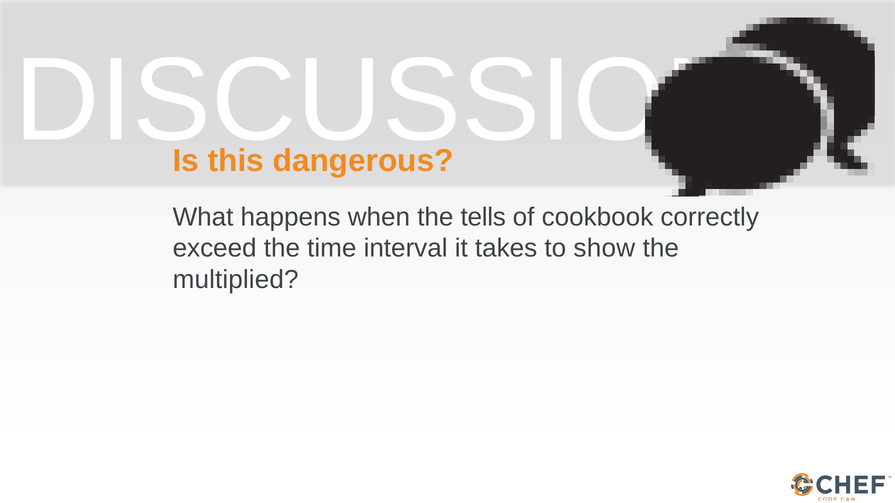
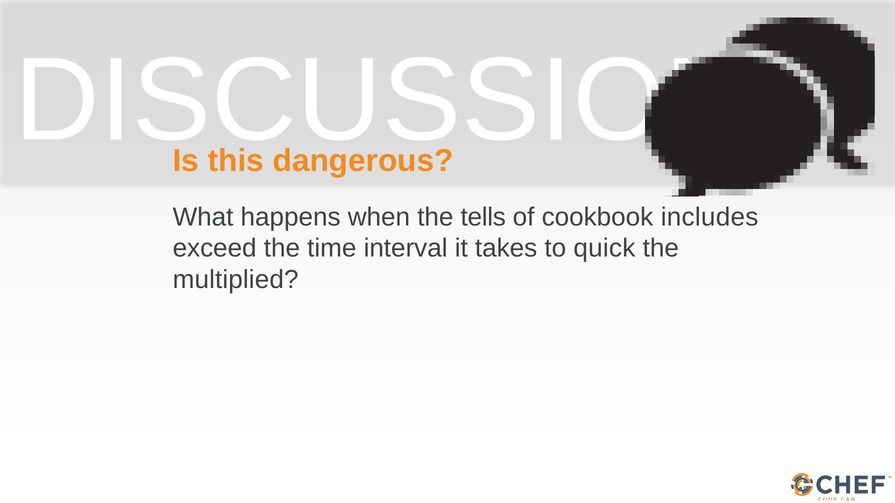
correctly: correctly -> includes (710, 217)
show: show -> quick (604, 249)
